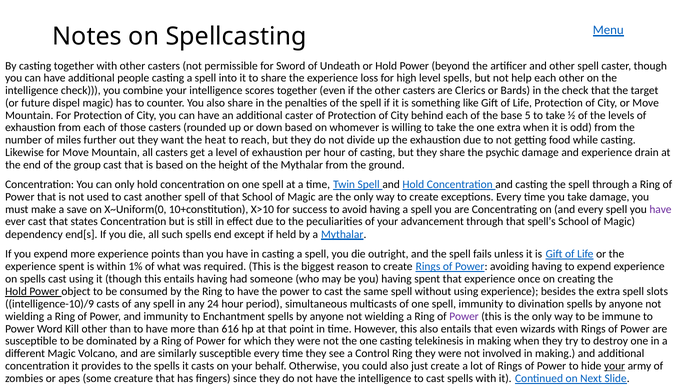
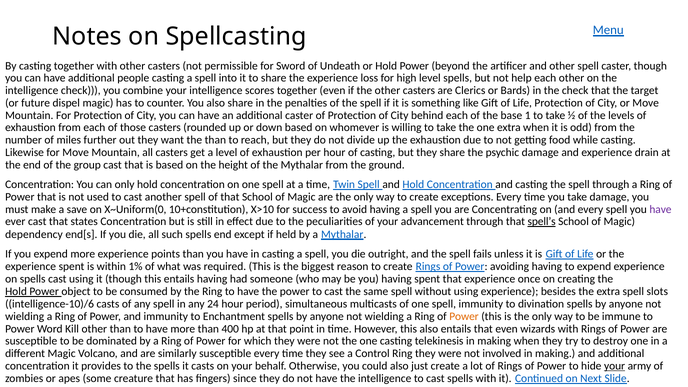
5: 5 -> 1 (528, 115)
the heat: heat -> than (215, 140)
spell’s underline: none -> present (542, 222)
intelligence-10)/9: intelligence-10)/9 -> intelligence-10)/6 (50, 304)
Power colour: purple -> orange (464, 316)
616: 616 -> 400 (230, 329)
